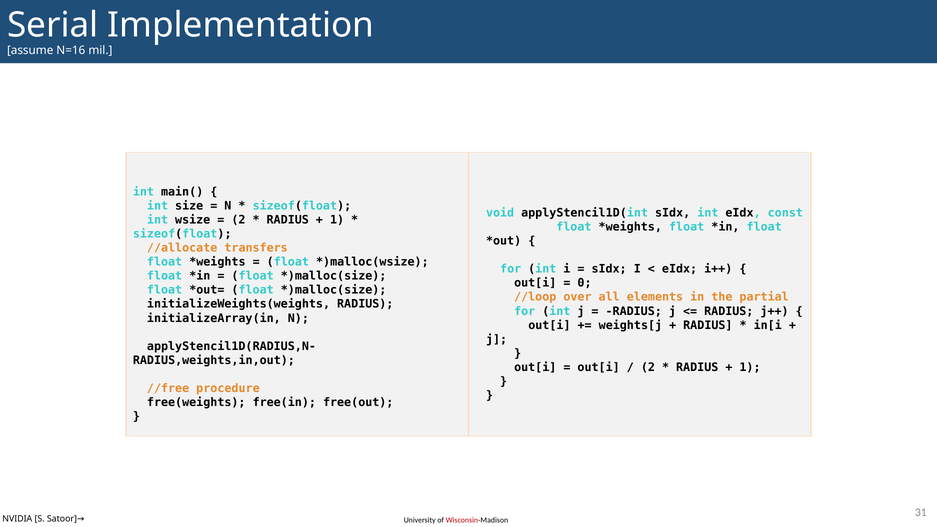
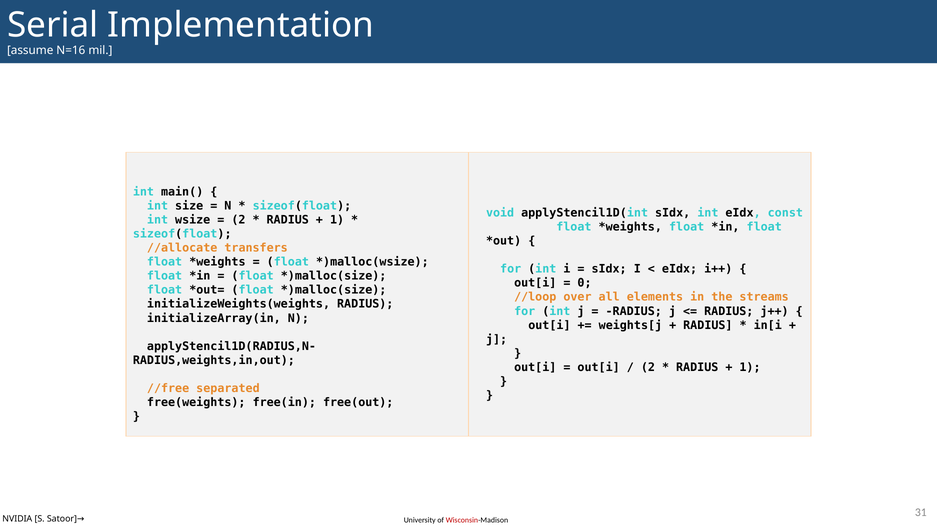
partial: partial -> streams (764, 297)
procedure: procedure -> separated (228, 388)
